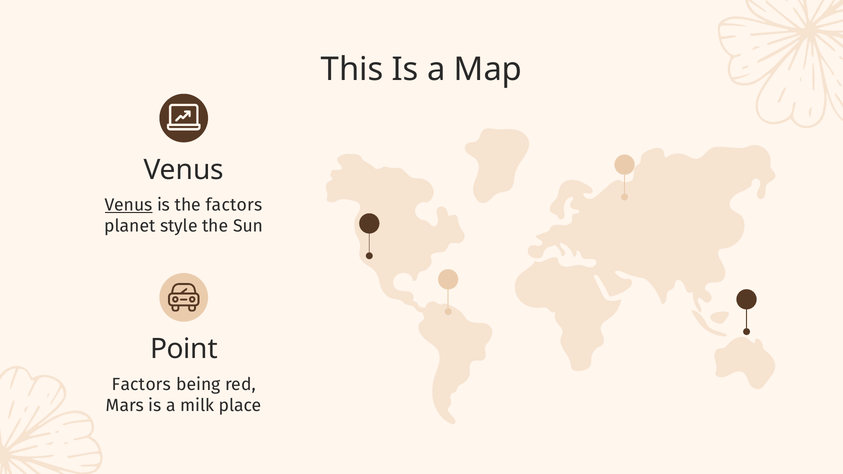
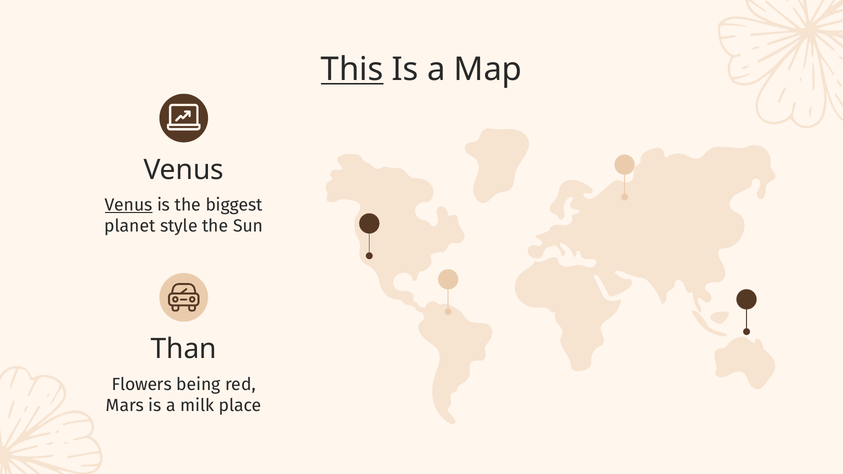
This underline: none -> present (352, 70)
the factors: factors -> biggest (234, 205)
Point: Point -> Than (184, 349)
Factors: Factors -> Flowers (142, 384)
